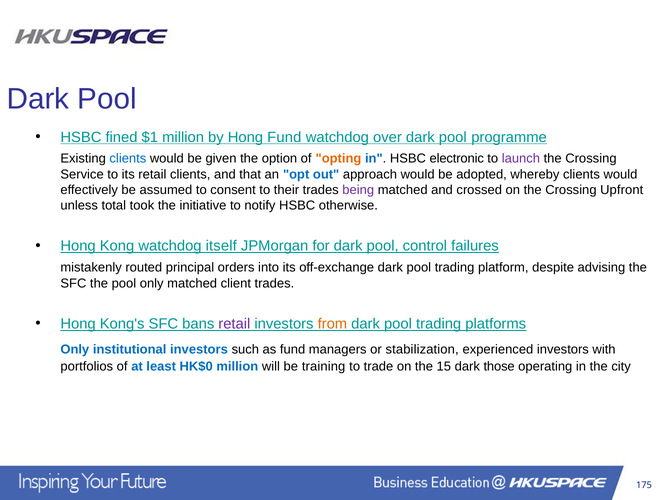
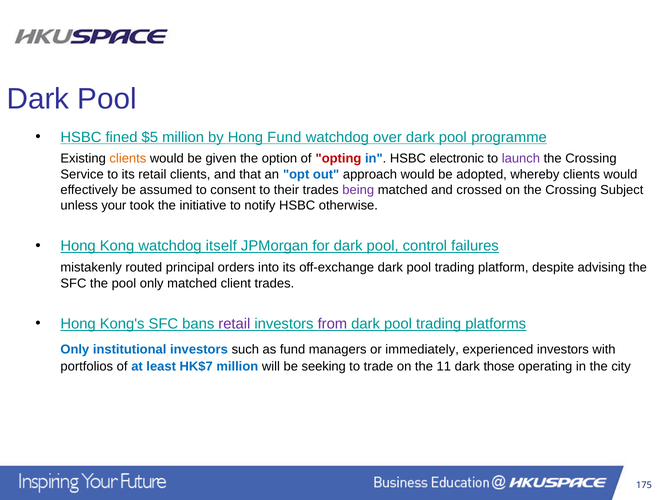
$1: $1 -> $5 (150, 137)
clients colour: blue -> orange (128, 159)
opting colour: orange -> red (338, 159)
Upfront: Upfront -> Subject (622, 190)
total: total -> your (114, 206)
from colour: orange -> purple (332, 324)
stabilization: stabilization -> immediately (422, 350)
HK$0: HK$0 -> HK$7 (196, 367)
training: training -> seeking (324, 367)
15: 15 -> 11 (444, 367)
